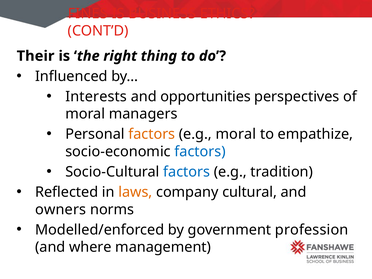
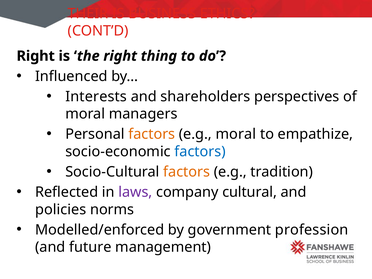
FINES: FINES -> THEIR (88, 14)
Their: Their -> Right (36, 56)
opportunities: opportunities -> shareholders (205, 97)
factors colour: blue -> orange (187, 172)
laws colour: orange -> purple (135, 192)
owners: owners -> policies (61, 209)
where: where -> future (90, 247)
